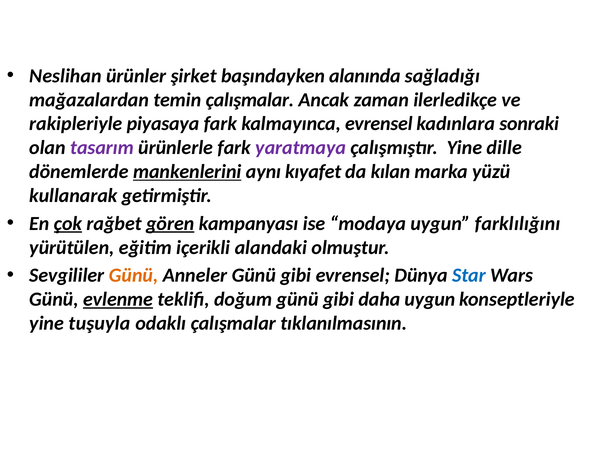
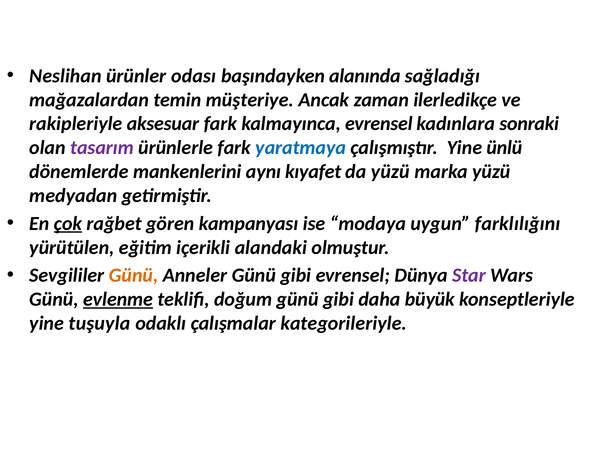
şirket: şirket -> odası (194, 76)
temin çalışmalar: çalışmalar -> müşteriye (250, 100)
piyasaya: piyasaya -> aksesuar (163, 124)
yaratmaya colour: purple -> blue (301, 148)
dille: dille -> ünlü (504, 148)
mankenlerini underline: present -> none (187, 171)
da kılan: kılan -> yüzü (390, 171)
kullanarak: kullanarak -> medyadan (73, 195)
gören underline: present -> none (170, 223)
Star colour: blue -> purple (469, 275)
daha uygun: uygun -> büyük (430, 299)
tıklanılmasının: tıklanılmasının -> kategorileriyle (344, 323)
